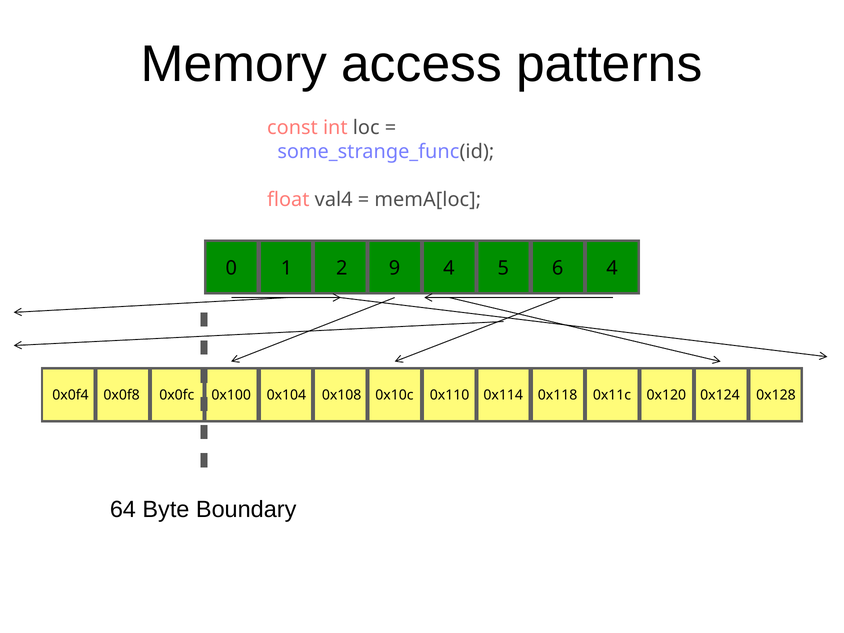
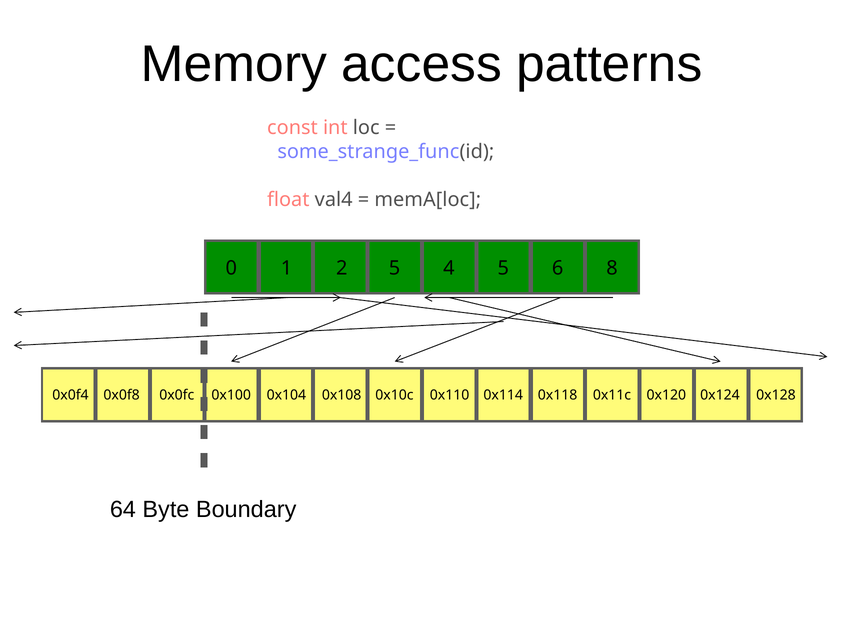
2 9: 9 -> 5 (394, 268)
6 4: 4 -> 8 (612, 268)
